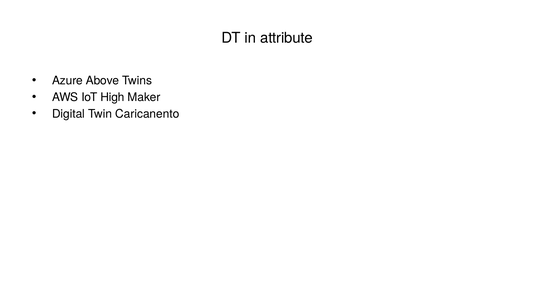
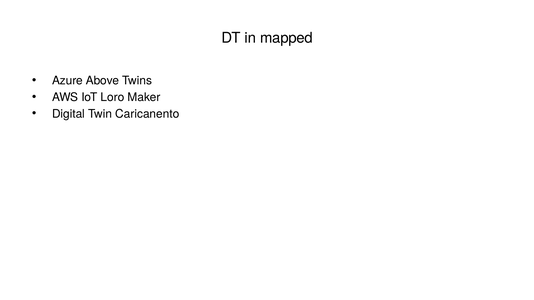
attribute: attribute -> mapped (286, 38)
High: High -> Loro (112, 97)
